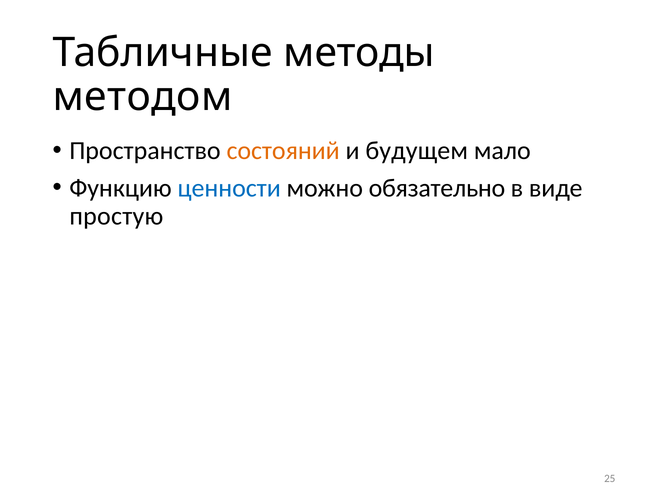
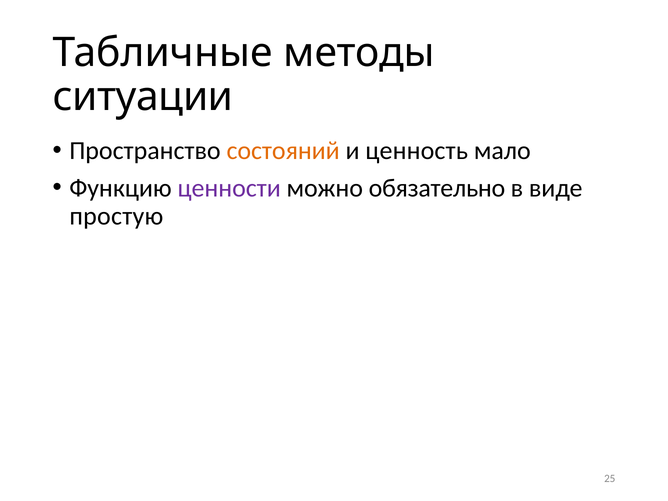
методом: методом -> ситуации (143, 97)
будущем: будущем -> ценность (417, 151)
ценности colour: blue -> purple (229, 188)
